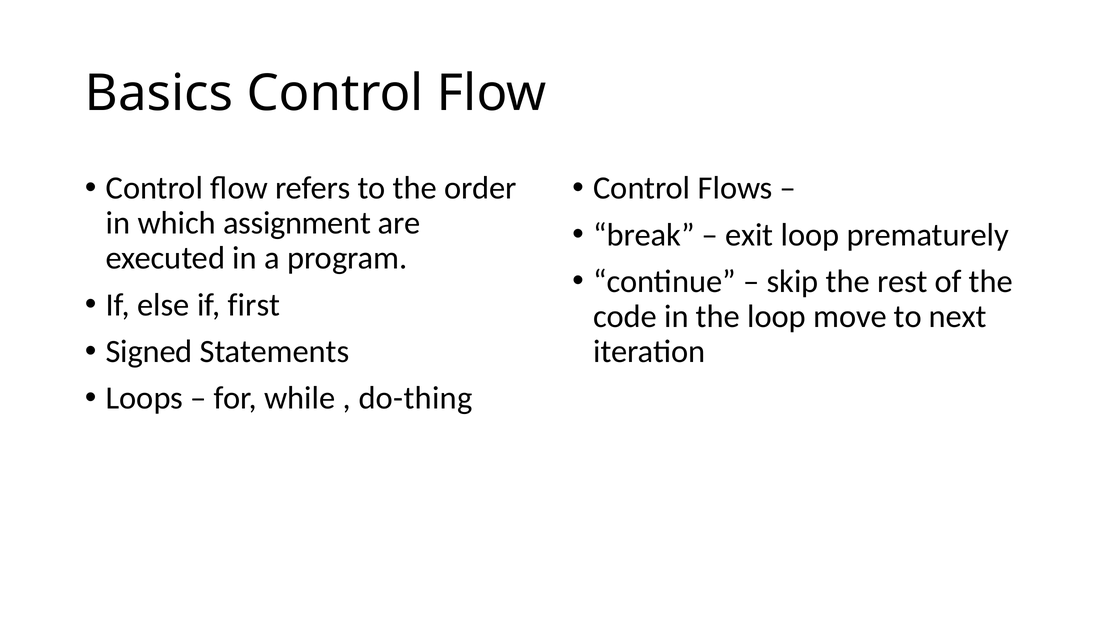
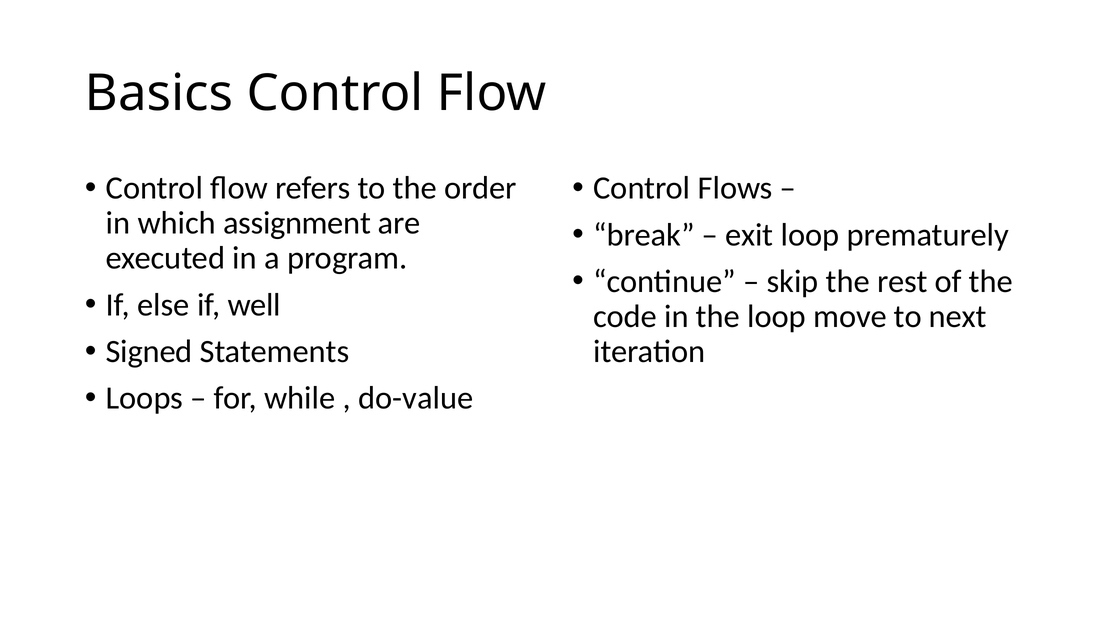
first: first -> well (254, 305)
do-thing: do-thing -> do-value (416, 399)
